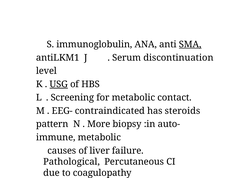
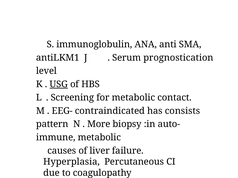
SMA underline: present -> none (190, 44)
discontinuation: discontinuation -> prognostication (178, 58)
steroids: steroids -> consists (182, 111)
Pathological: Pathological -> Hyperplasia (72, 162)
